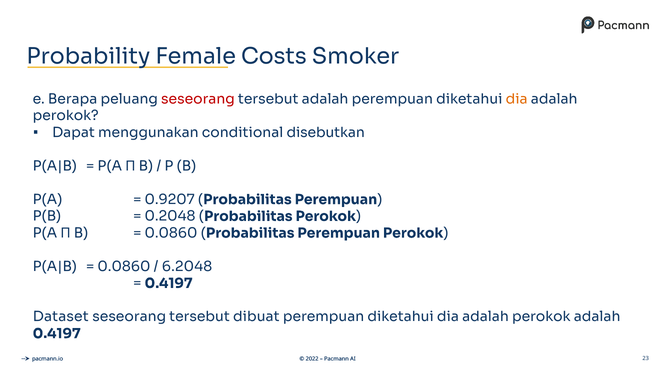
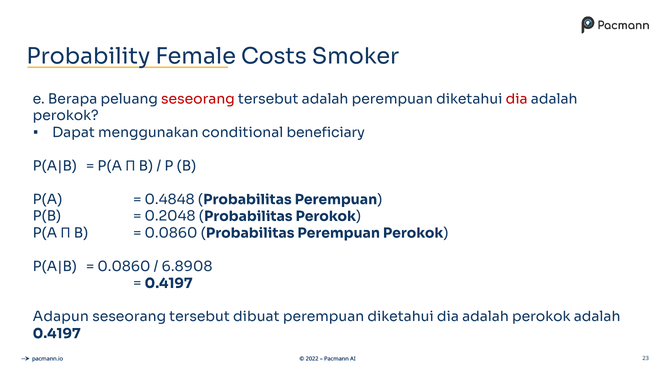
dia colour: orange -> red (517, 99)
disebutkan: disebutkan -> beneficiary (326, 132)
0.9207: 0.9207 -> 0.4848 (170, 199)
6.2048: 6.2048 -> 6.8908 (187, 266)
Dataset: Dataset -> Adapun (61, 317)
